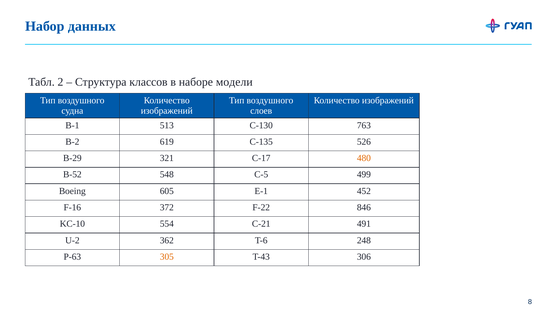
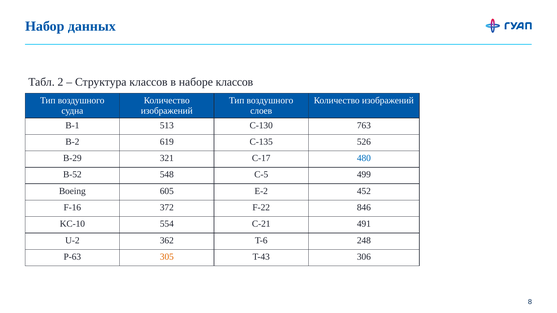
наборе модели: модели -> классов (234, 82)
480 colour: orange -> blue (364, 158)
E-1: E-1 -> E-2 (261, 191)
